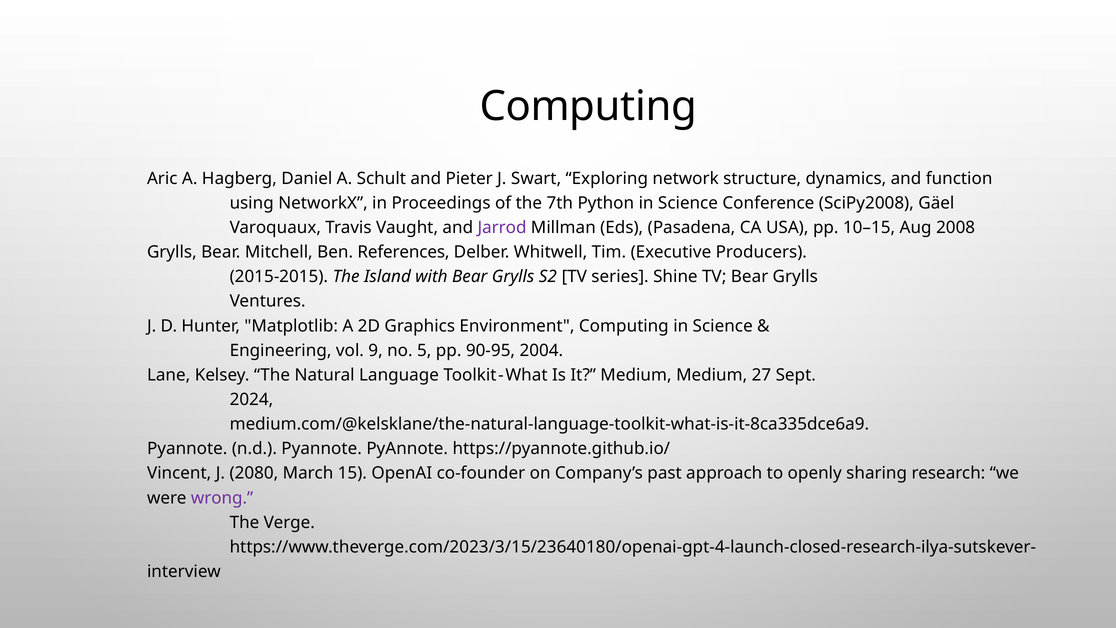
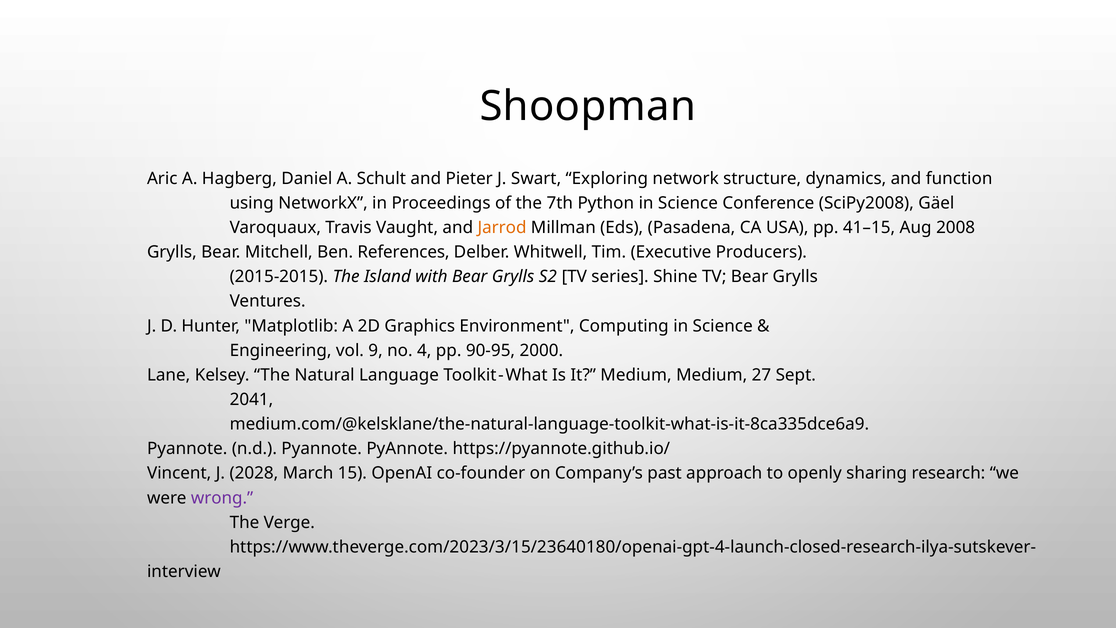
Computing: Computing -> Shoopman (588, 107)
Jarrod colour: purple -> orange (502, 228)
10–15: 10–15 -> 41–15 (869, 228)
5: 5 -> 4 (424, 350)
2004: 2004 -> 2000 (541, 350)
2024: 2024 -> 2041 (251, 399)
2080: 2080 -> 2028 (254, 473)
